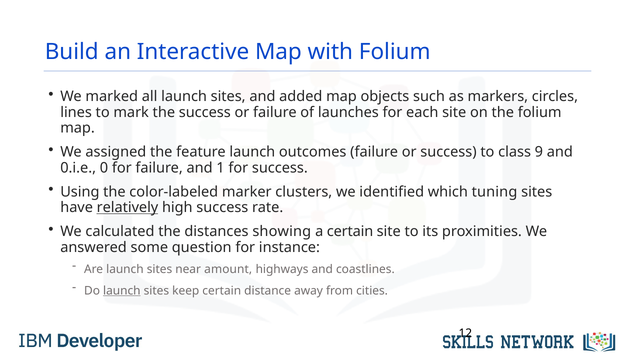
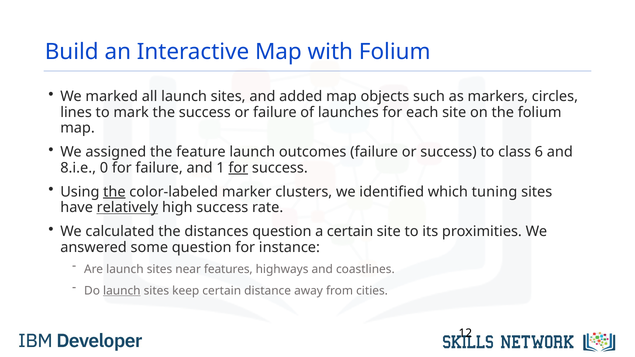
9: 9 -> 6 (539, 152)
0.i.e: 0.i.e -> 8.i.e (78, 168)
for underline: none -> present (238, 168)
the underline: none -> present (114, 192)
distances showing: showing -> question (282, 232)
amount: amount -> features (228, 270)
